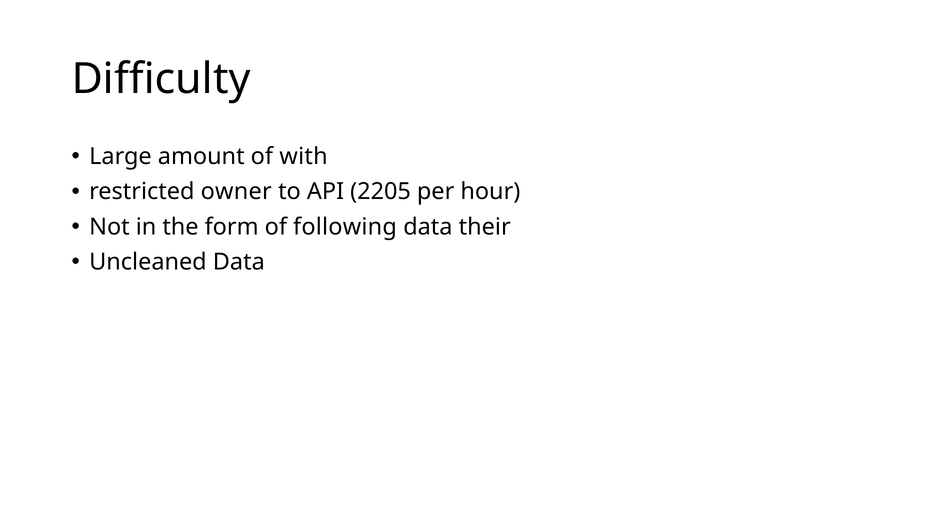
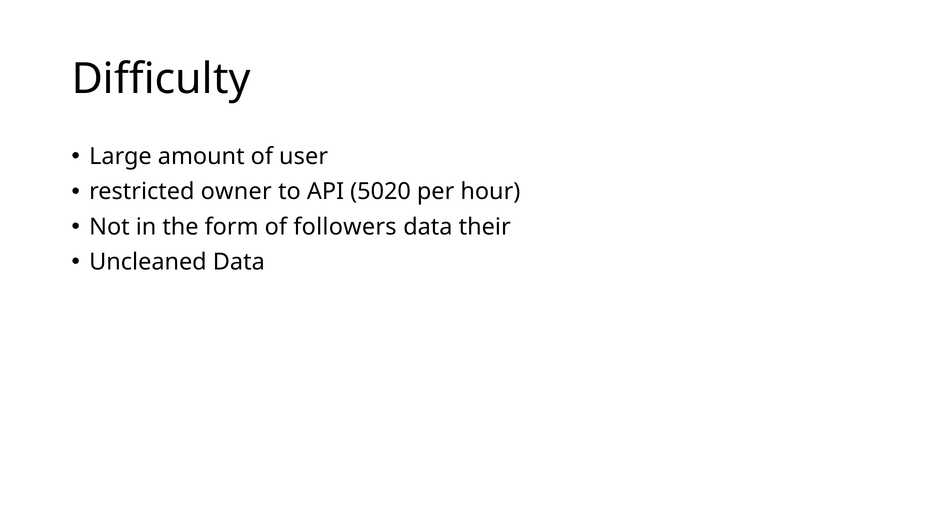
with: with -> user (304, 157)
2205: 2205 -> 5020 (381, 192)
following: following -> followers (345, 227)
